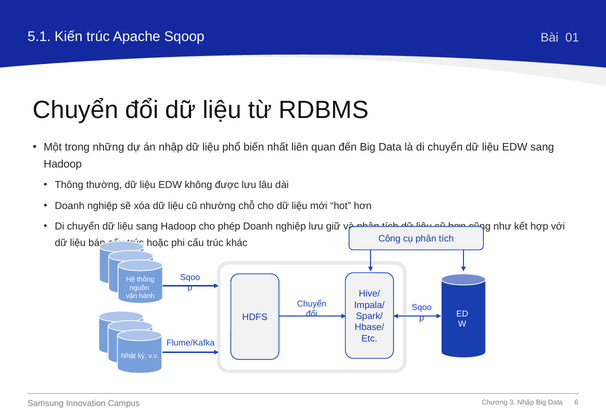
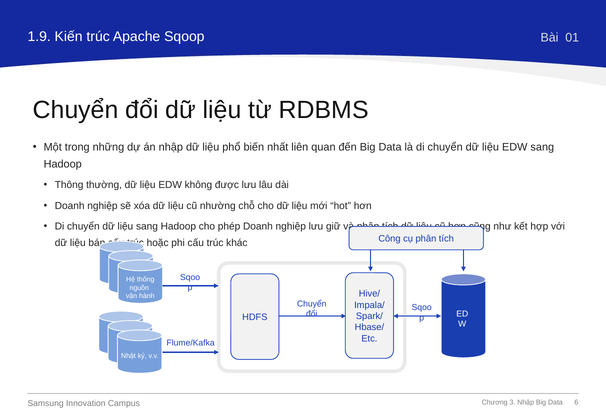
5.1: 5.1 -> 1.9 (39, 37)
